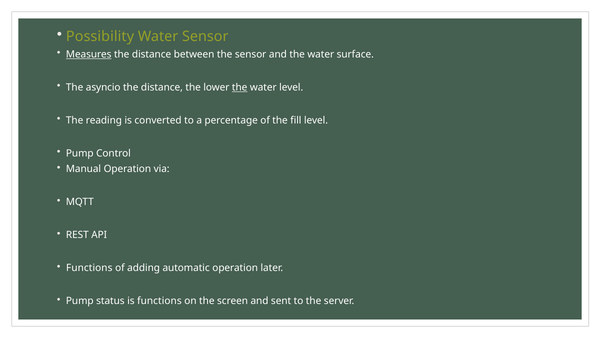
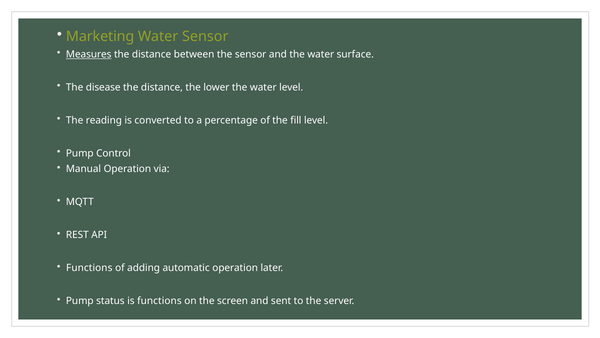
Possibility: Possibility -> Marketing (100, 37)
asyncio: asyncio -> disease (103, 87)
the underline: present -> none (240, 87)
